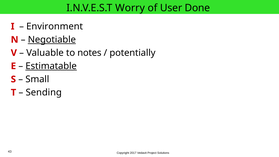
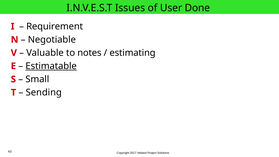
Worry: Worry -> Issues (130, 8)
Environment: Environment -> Requirement (55, 26)
Negotiable underline: present -> none (52, 40)
potentially: potentially -> estimating (133, 53)
